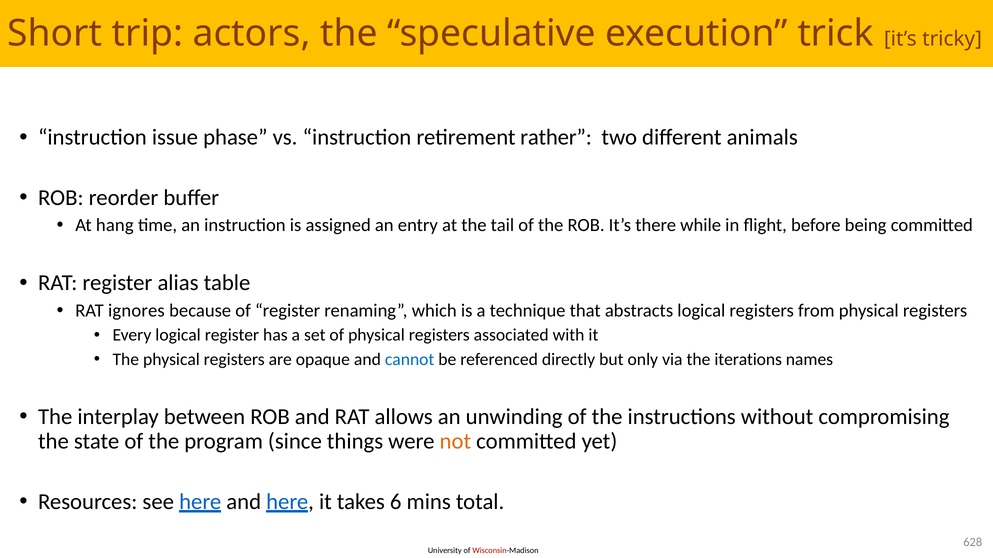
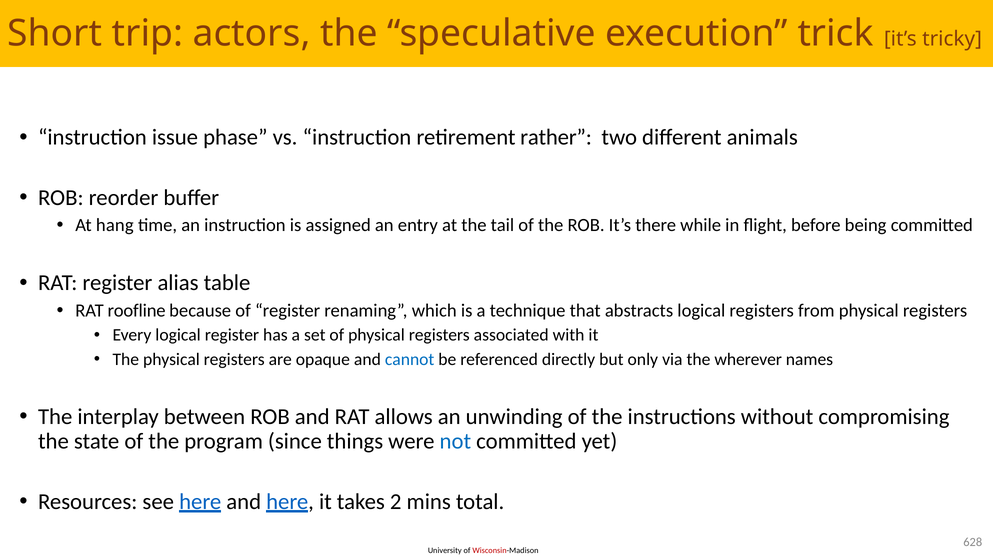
ignores: ignores -> roofline (137, 311)
iterations: iterations -> wherever (748, 360)
not colour: orange -> blue (455, 442)
6: 6 -> 2 (396, 502)
